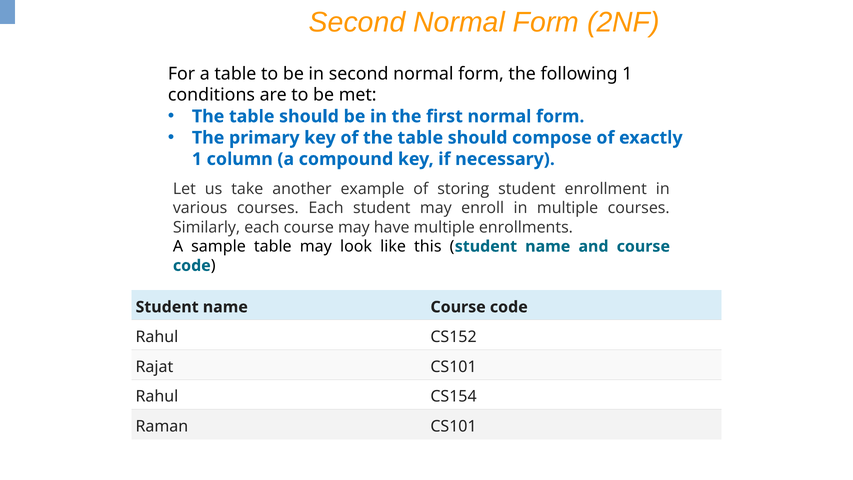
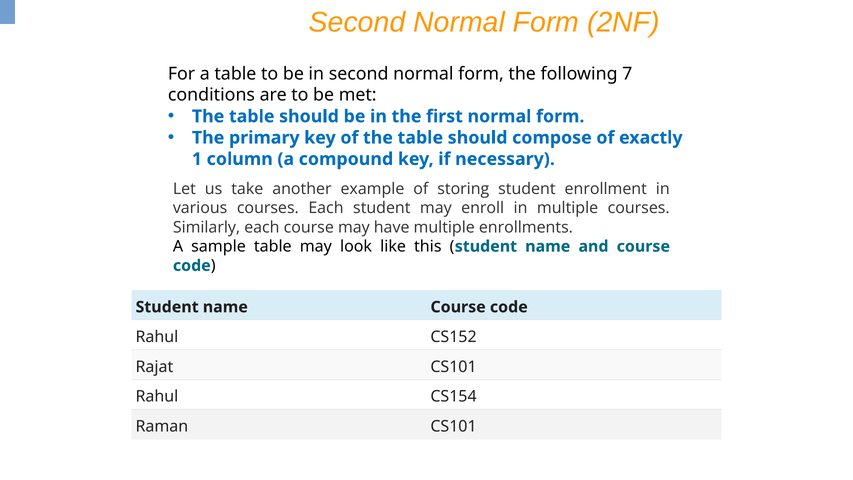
following 1: 1 -> 7 (627, 74)
